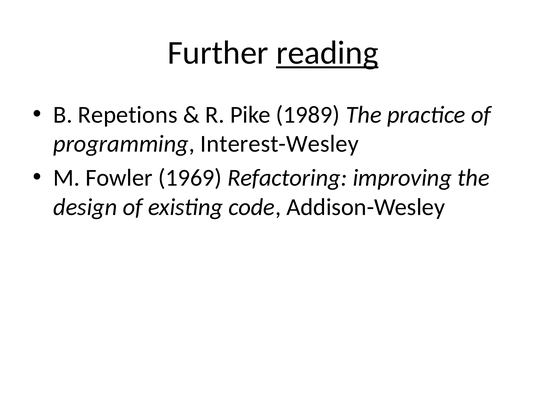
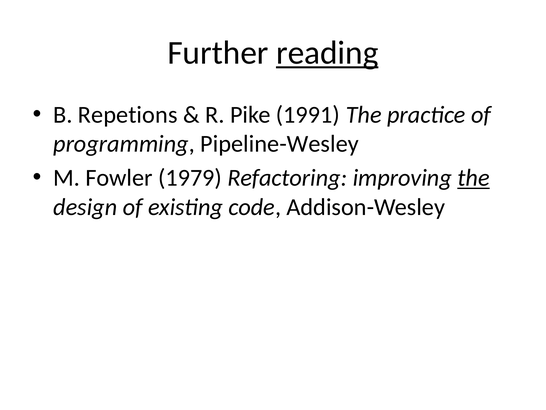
1989: 1989 -> 1991 (308, 115)
Interest-Wesley: Interest-Wesley -> Pipeline-Wesley (280, 144)
1969: 1969 -> 1979 (190, 178)
the underline: none -> present (474, 178)
